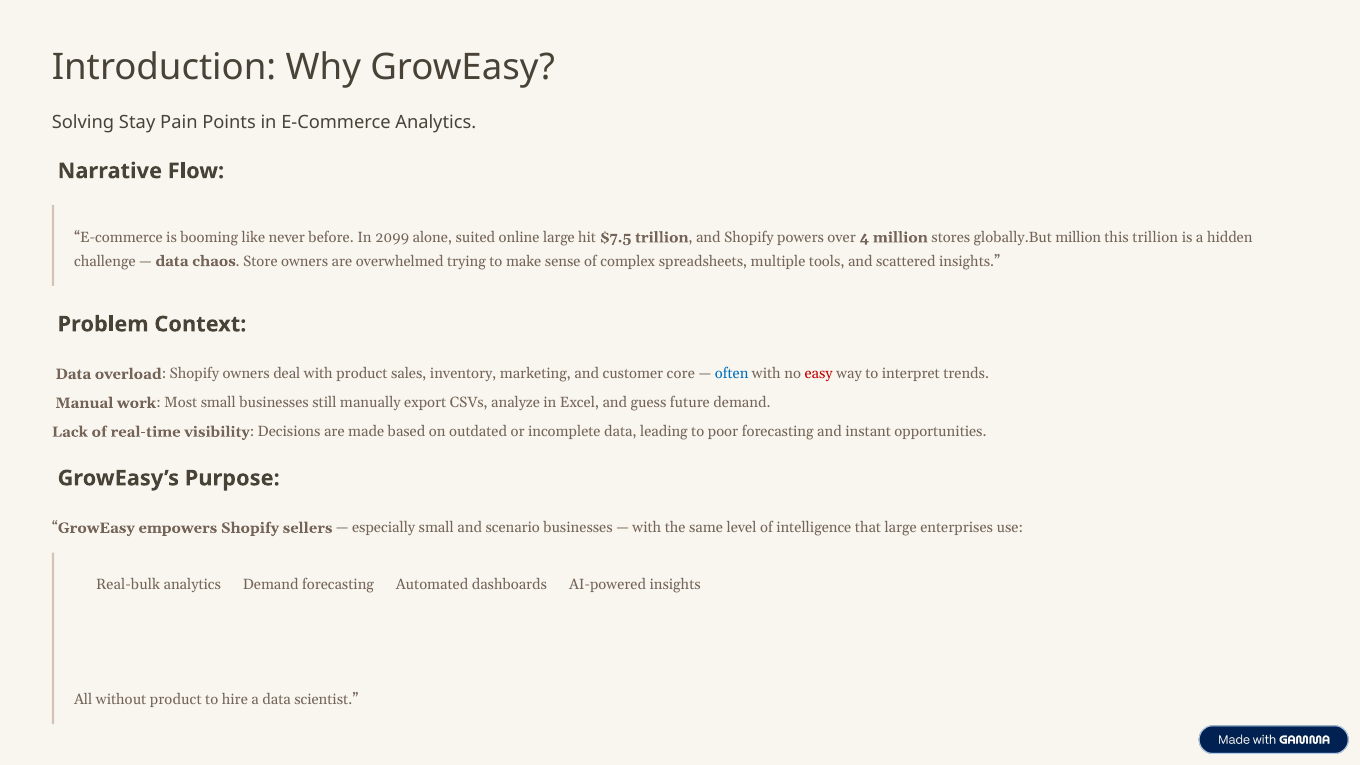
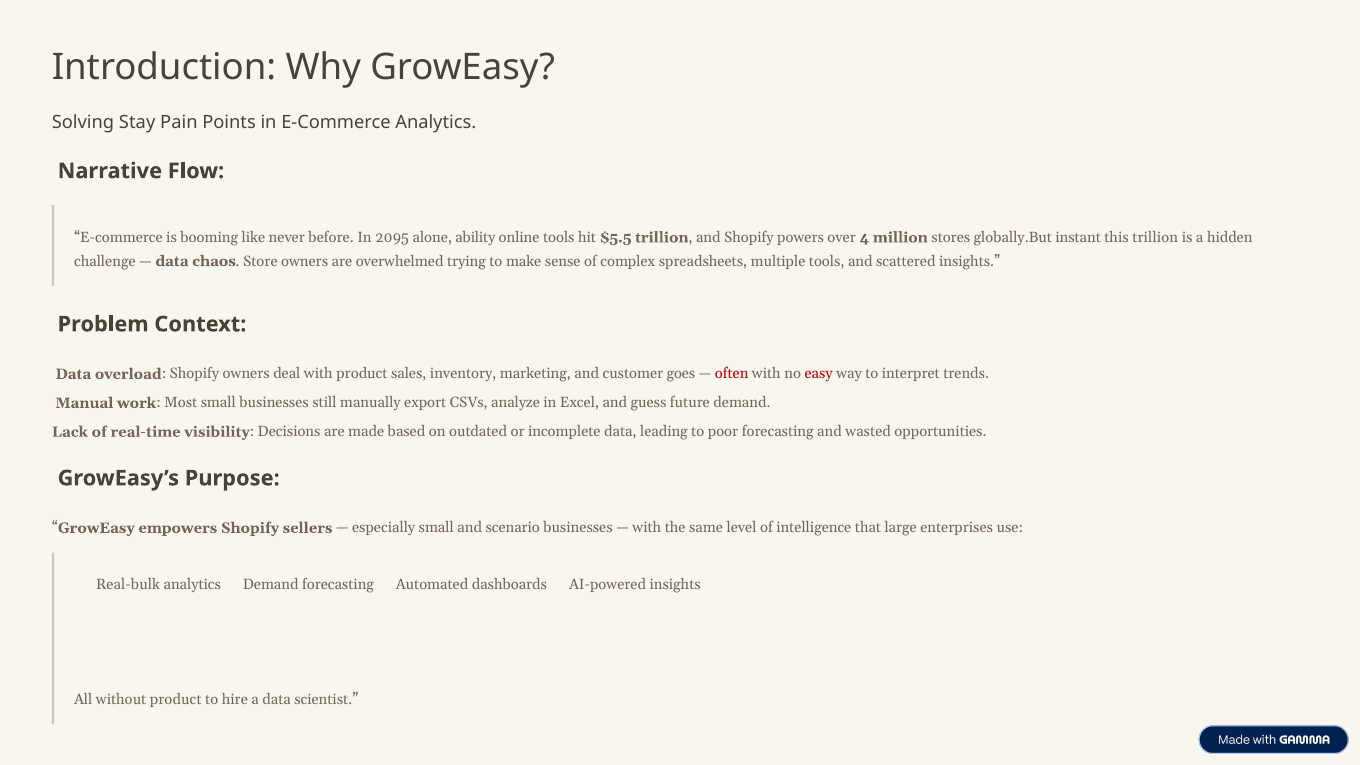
2099: 2099 -> 2095 (392, 238)
suited: suited -> ability (475, 238)
online large: large -> tools (559, 238)
$7.5: $7.5 -> $5.5 (616, 238)
globally.But million: million -> instant (1078, 238)
core: core -> goes (681, 374)
often colour: blue -> red (732, 374)
instant: instant -> wasted (868, 432)
